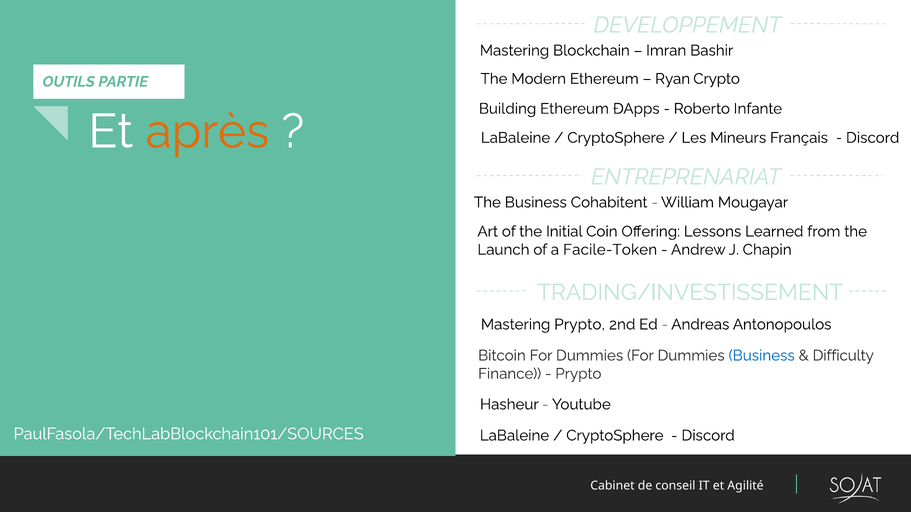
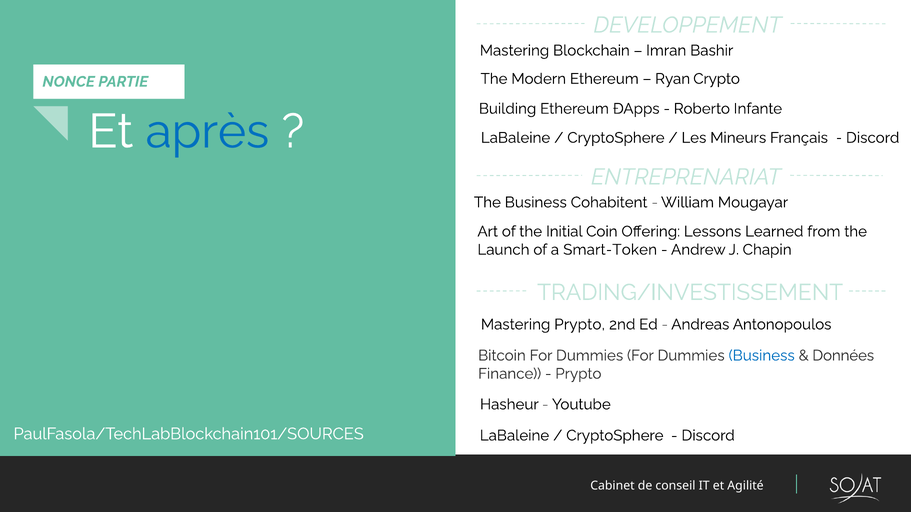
OUTILS: OUTILS -> NONCE (69, 82)
après colour: orange -> blue (207, 132)
Facile-Token: Facile-Token -> Smart-Token (610, 250)
Difficulty: Difficulty -> Données (843, 356)
